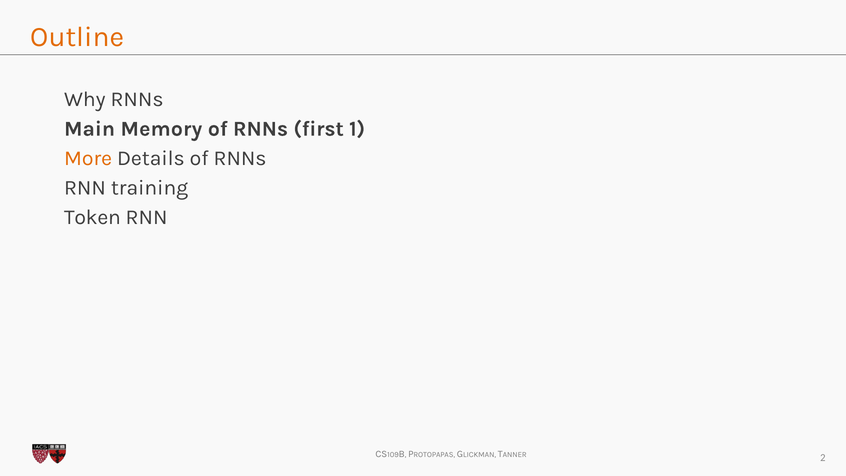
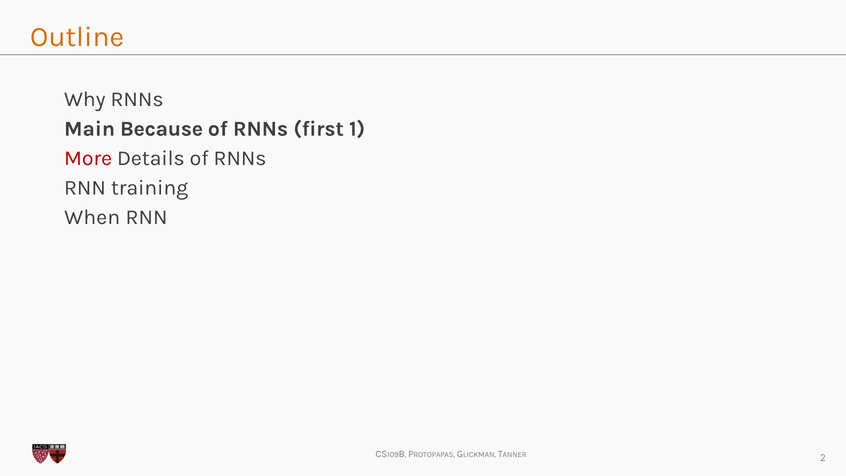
Memory: Memory -> Because (162, 129)
More colour: orange -> red (88, 158)
Token: Token -> When (92, 217)
